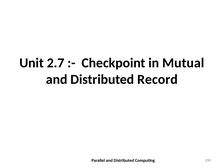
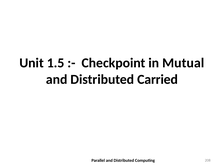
2.7: 2.7 -> 1.5 (56, 63)
Record: Record -> Carried (158, 79)
